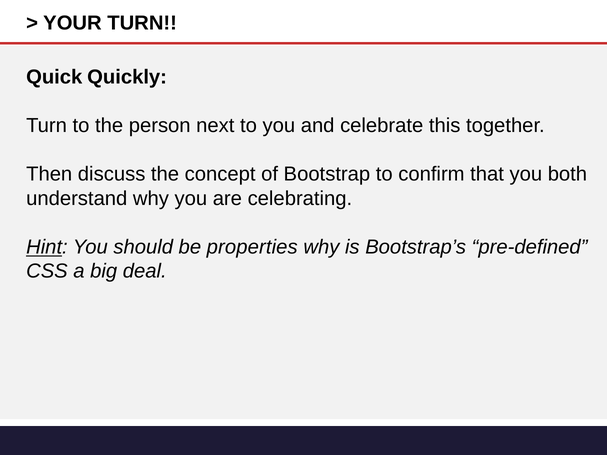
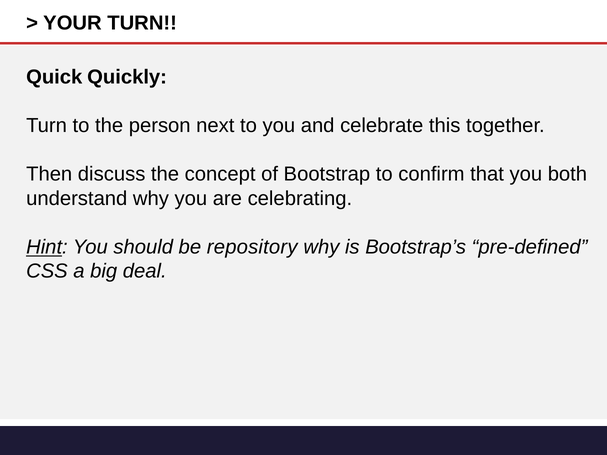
properties: properties -> repository (252, 247)
